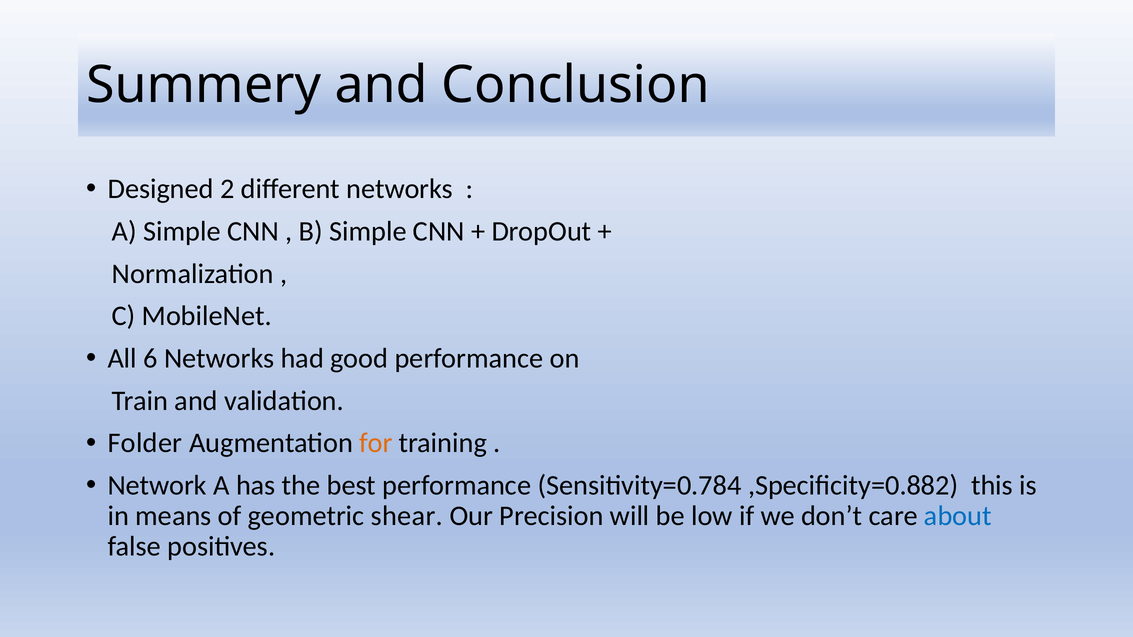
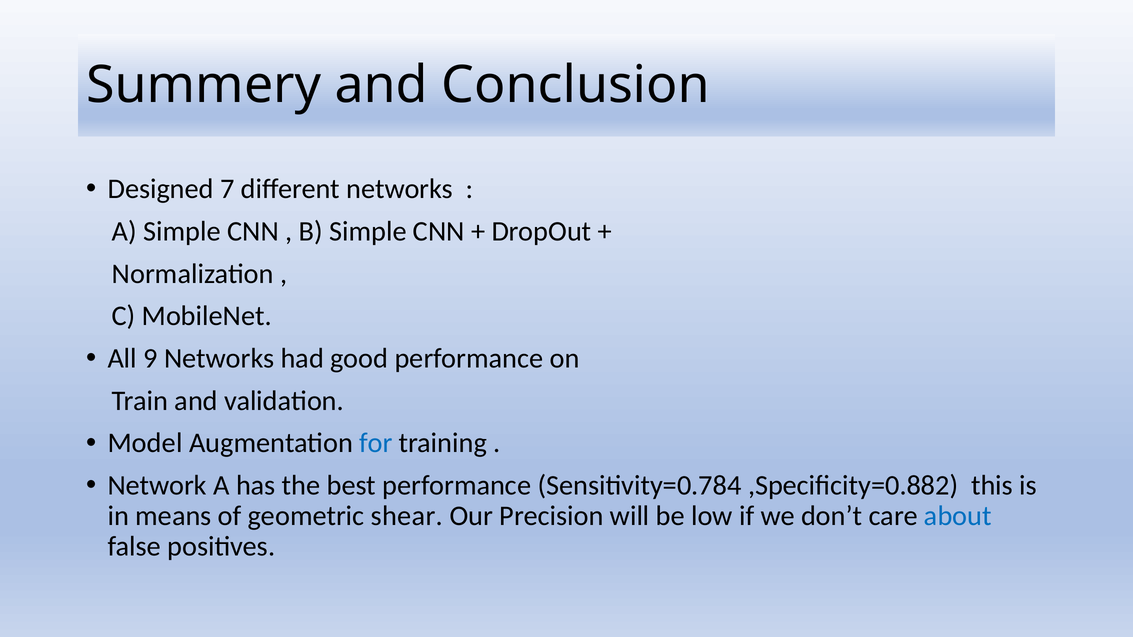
2: 2 -> 7 (227, 189)
6: 6 -> 9 (150, 359)
Folder: Folder -> Model (145, 443)
for colour: orange -> blue (376, 443)
